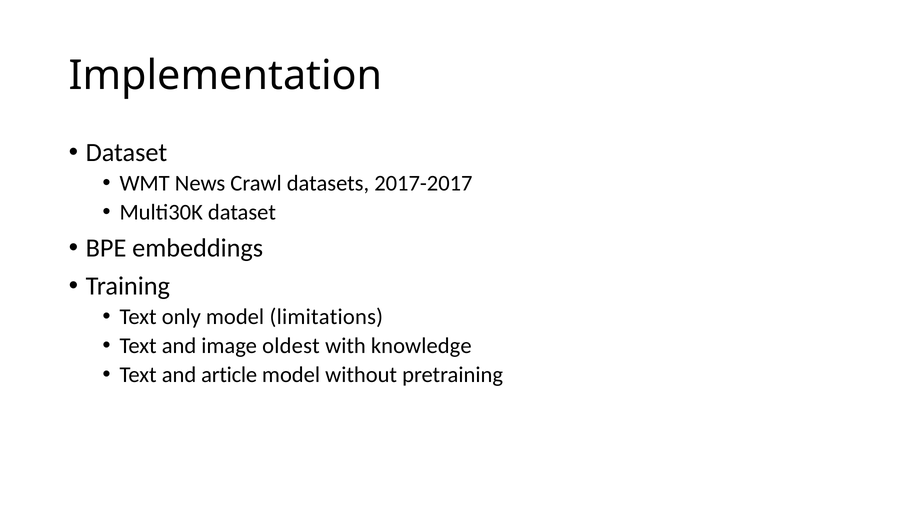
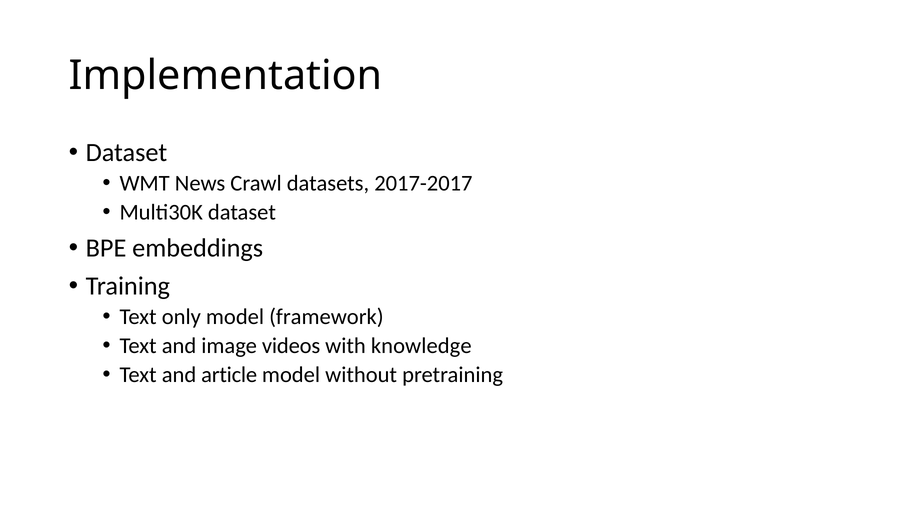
limitations: limitations -> framework (326, 317)
oldest: oldest -> videos (291, 346)
